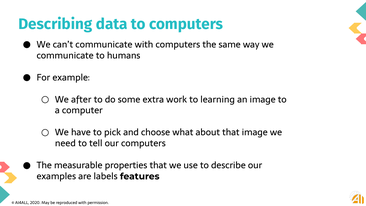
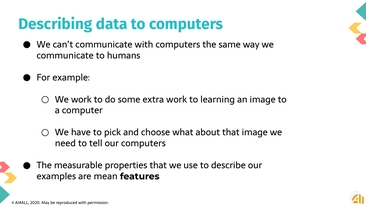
We after: after -> work (81, 99)
labels: labels -> mean (106, 176)
